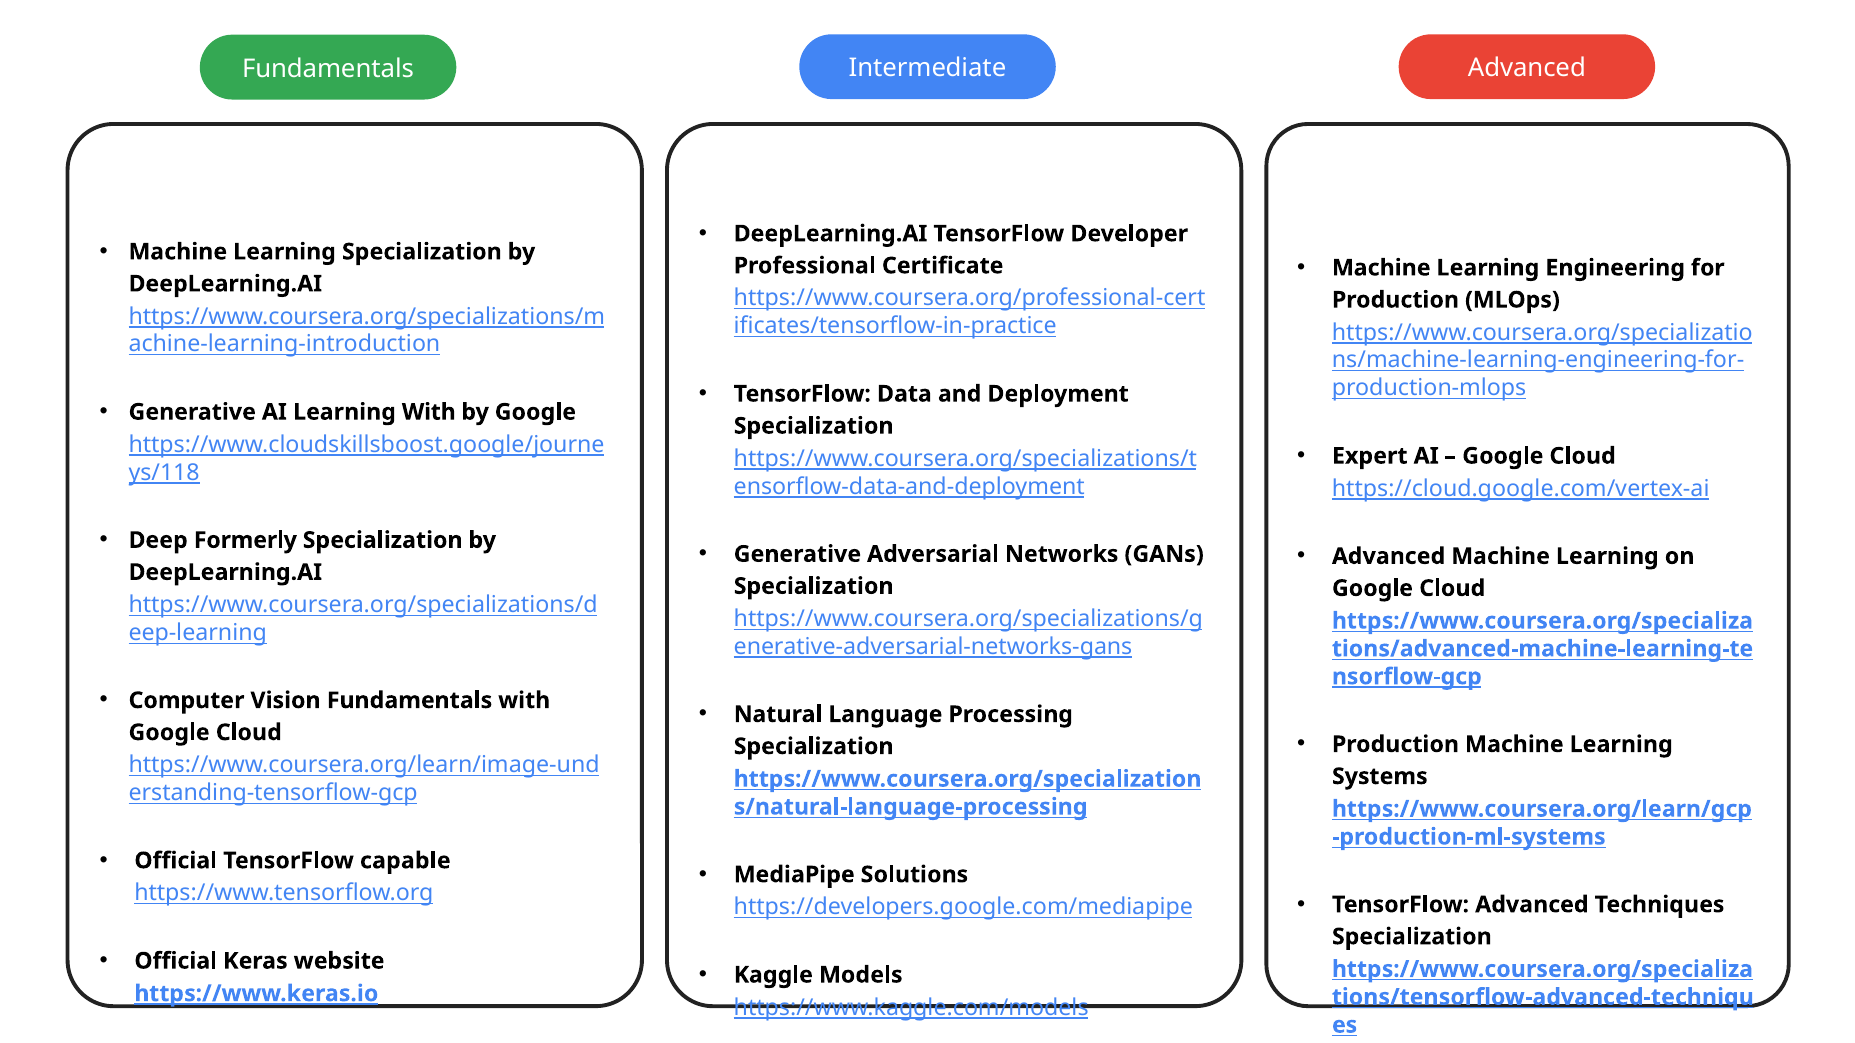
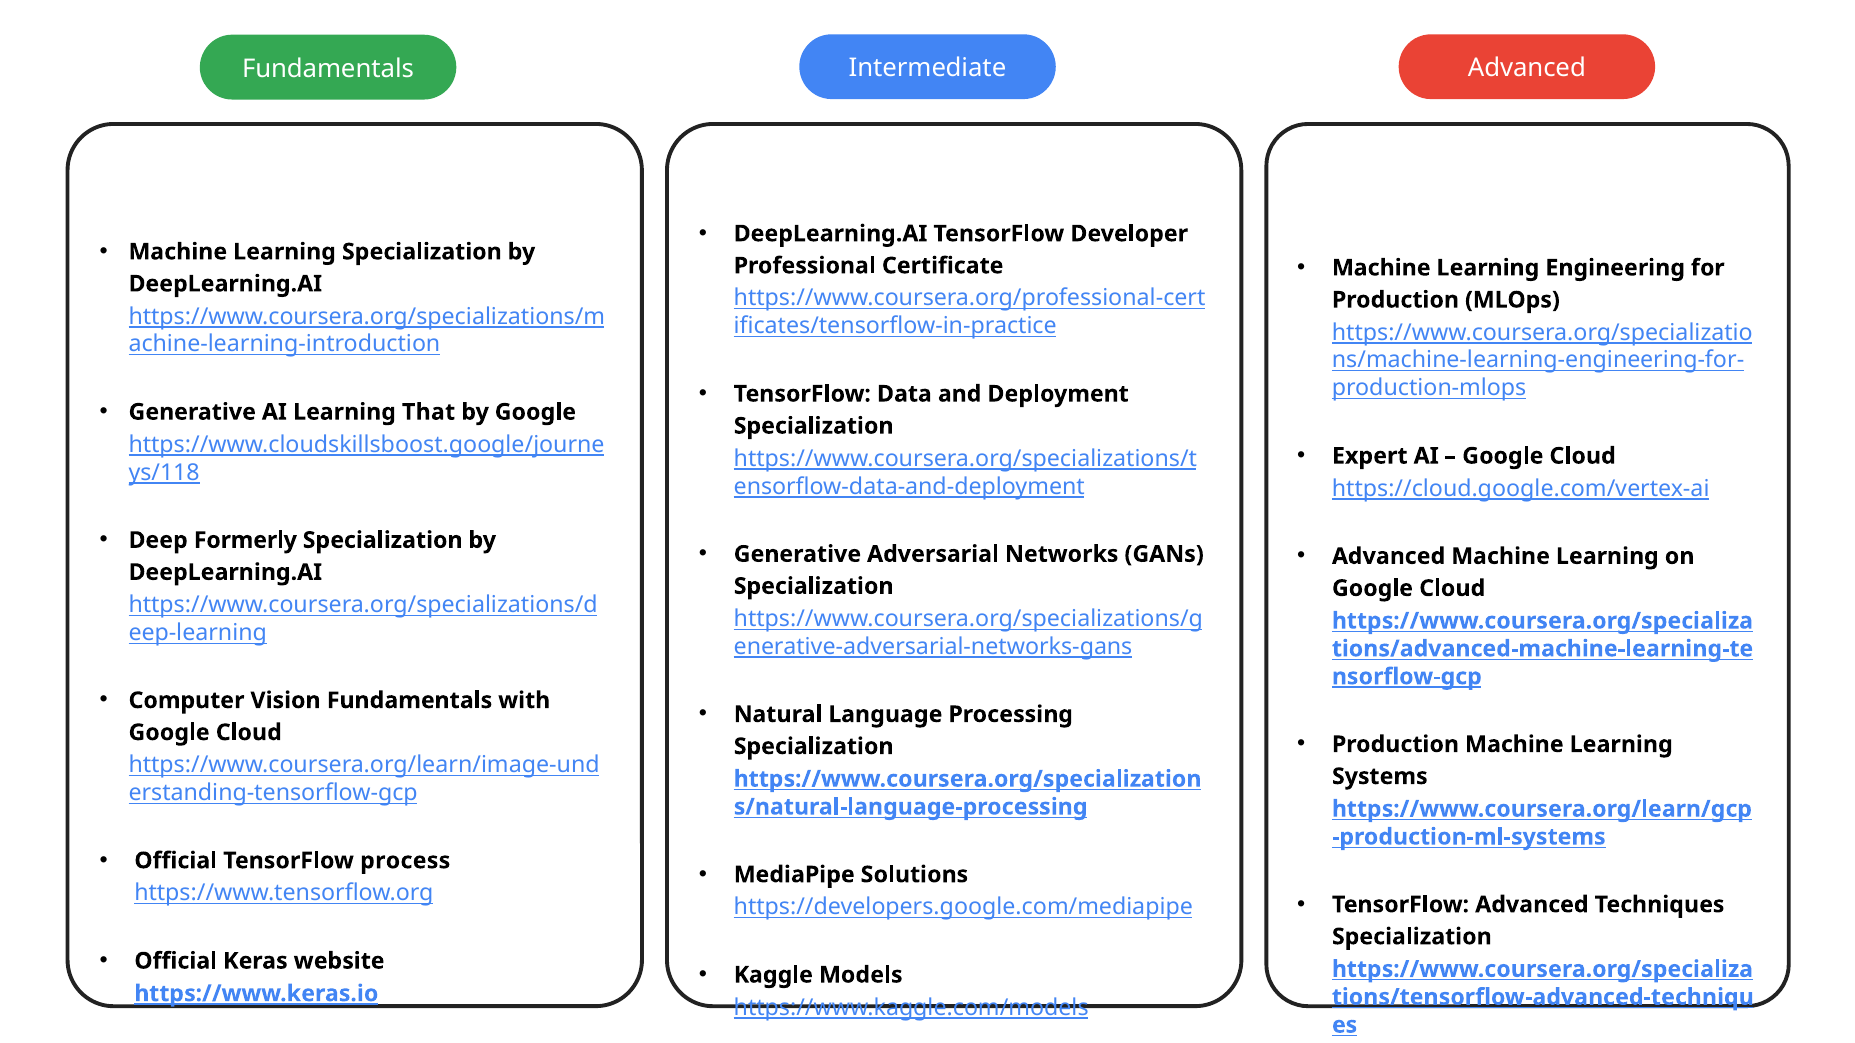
Learning With: With -> That (429, 412)
capable: capable -> process (405, 861)
